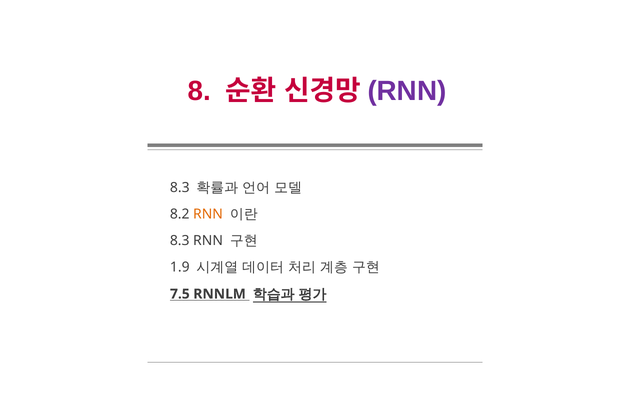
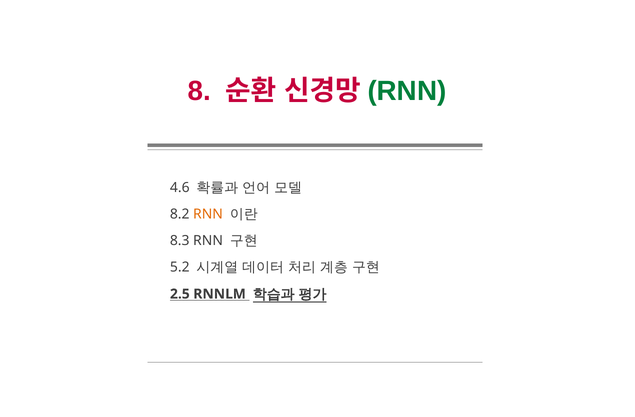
RNN colour: purple -> green (407, 91)
8.3: 8.3 -> 4.6 (180, 188)
1.9: 1.9 -> 5.2 (180, 267)
7.5: 7.5 -> 2.5 (180, 294)
